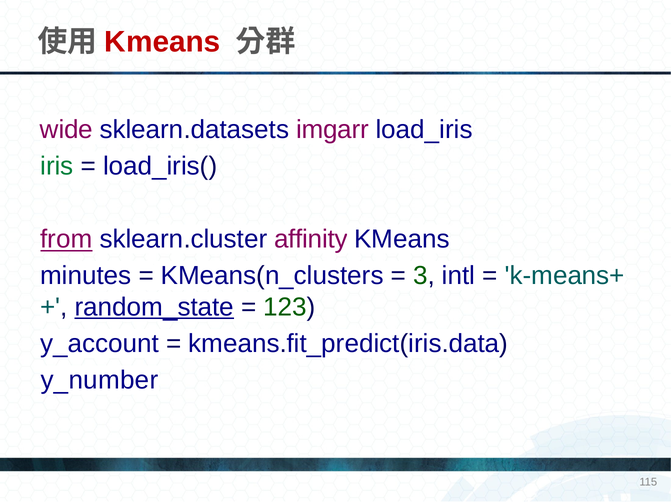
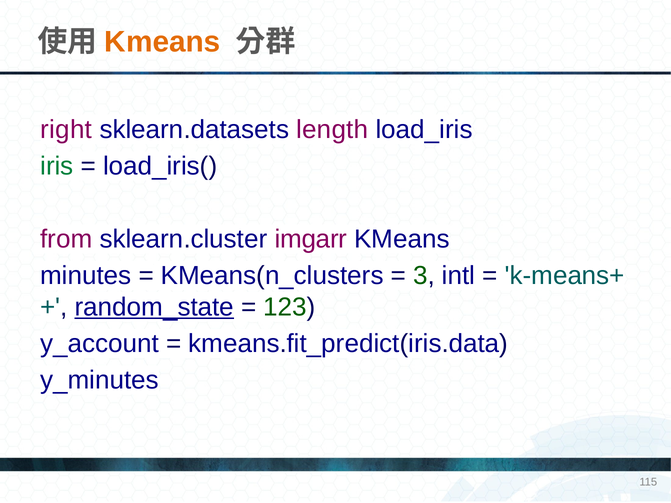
Kmeans colour: red -> orange (162, 42)
wide: wide -> right (66, 130)
imgarr: imgarr -> length (332, 130)
from underline: present -> none (66, 239)
affinity: affinity -> imgarr (311, 239)
y_number: y_number -> y_minutes (100, 380)
